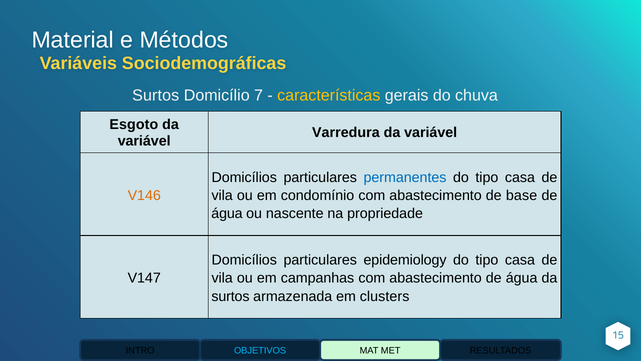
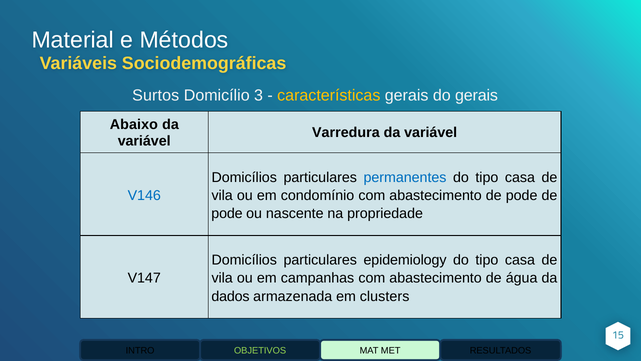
7: 7 -> 3 (259, 96)
do chuva: chuva -> gerais (477, 96)
Esgoto: Esgoto -> Abaixo (134, 124)
V146 colour: orange -> blue (144, 195)
abastecimento de base: base -> pode (522, 195)
água: água -> pode (227, 214)
surtos: surtos -> dados (230, 296)
OBJETIVOS colour: light blue -> light green (260, 350)
